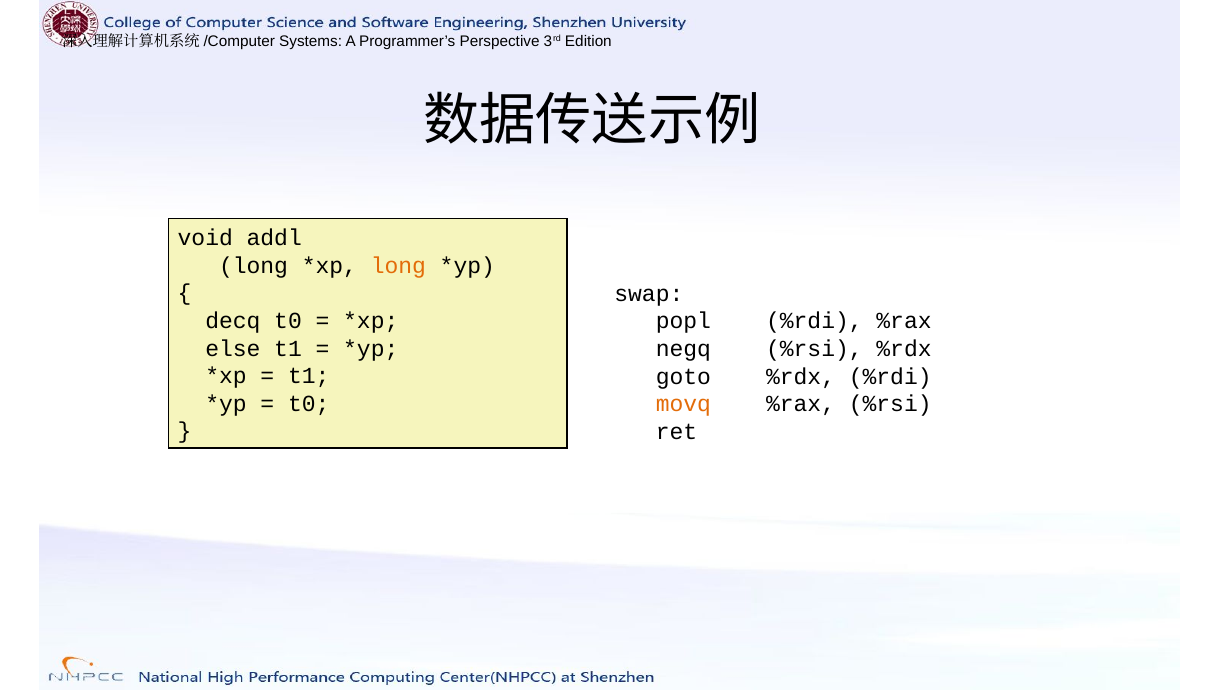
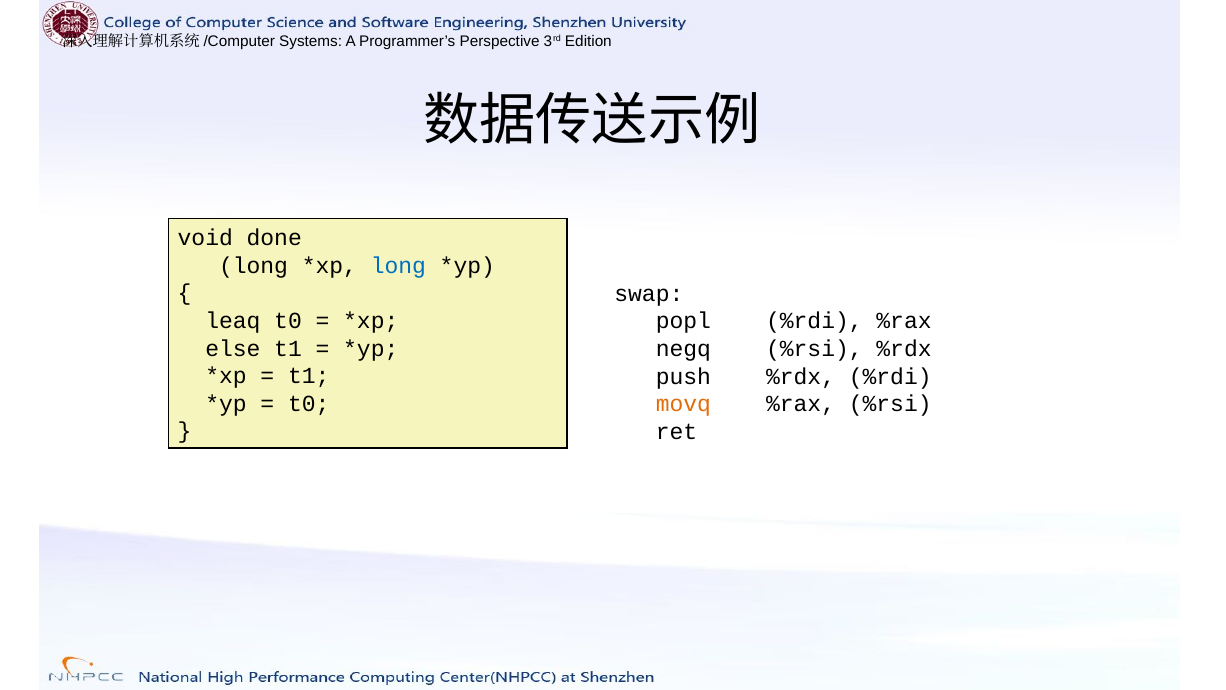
addl: addl -> done (274, 238)
long colour: orange -> blue (398, 266)
decq: decq -> leaq (233, 321)
goto: goto -> push (683, 376)
